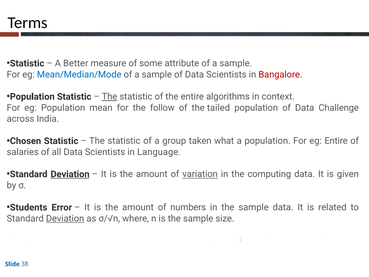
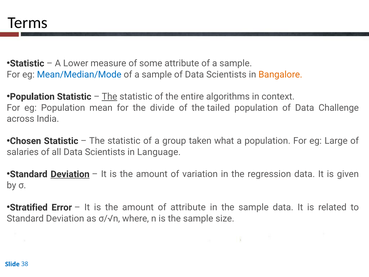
Better: Better -> Lower (76, 63)
Bangalore colour: red -> orange (280, 74)
follow: follow -> divide (162, 108)
eg Entire: Entire -> Large (336, 141)
variation underline: present -> none (200, 174)
computing: computing -> regression (269, 174)
Students: Students -> Stratified (29, 207)
of numbers: numbers -> attribute (188, 207)
Deviation underline: present -> none (65, 218)
